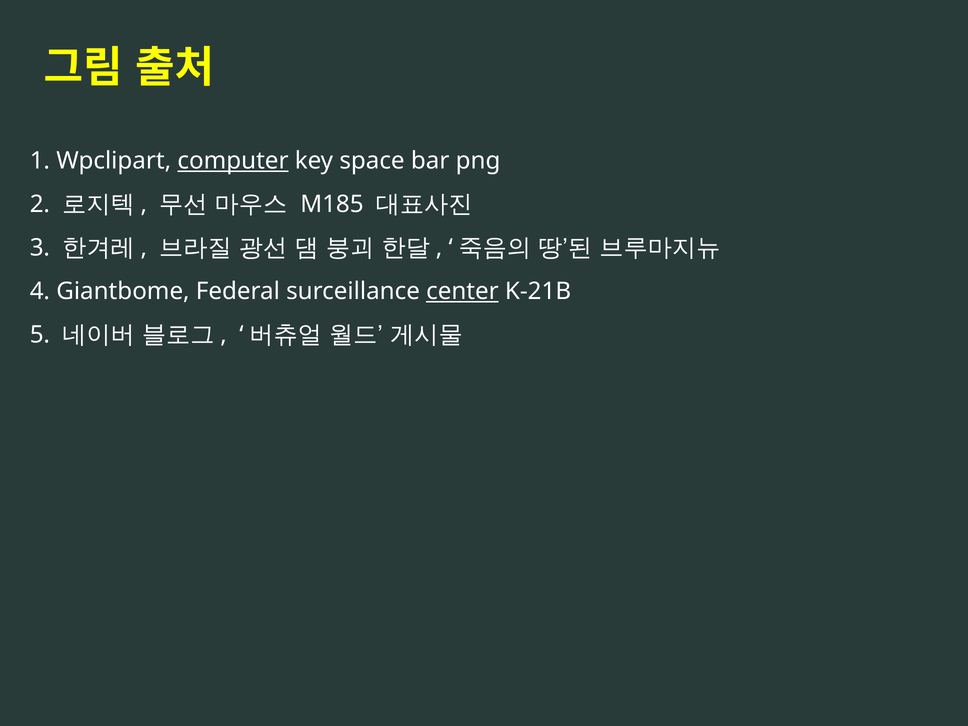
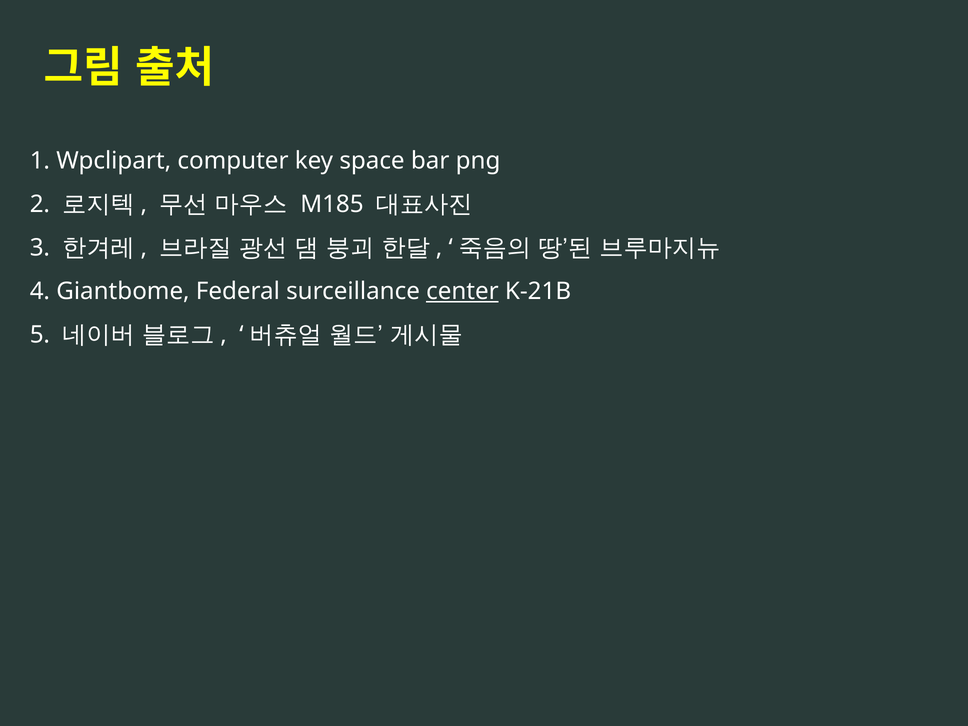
computer underline: present -> none (233, 161)
